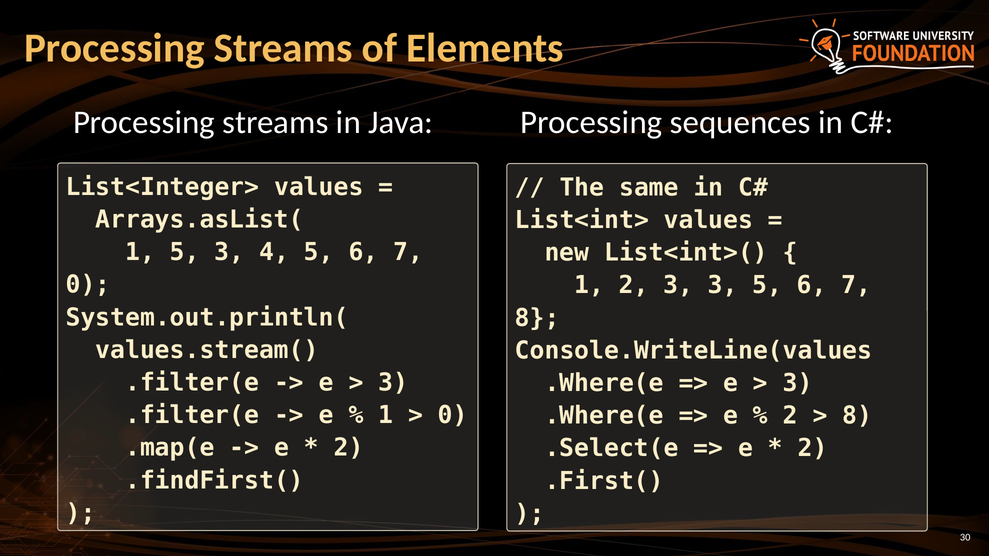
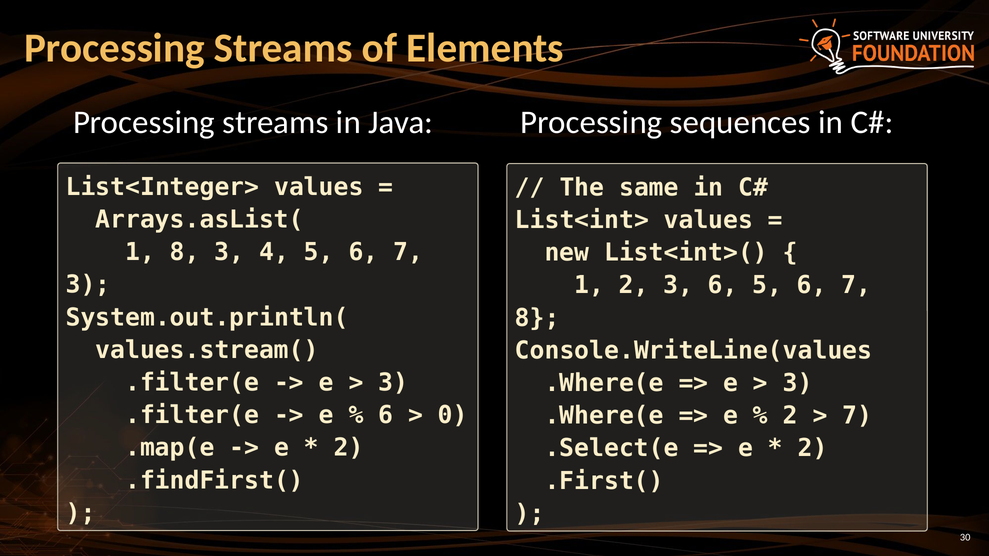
1 5: 5 -> 8 (185, 252)
0: 0 -> 3 (88, 285)
3 3: 3 -> 6 (723, 286)
1: 1 -> 6 (386, 416)
8: 8 -> 7 (857, 416)
